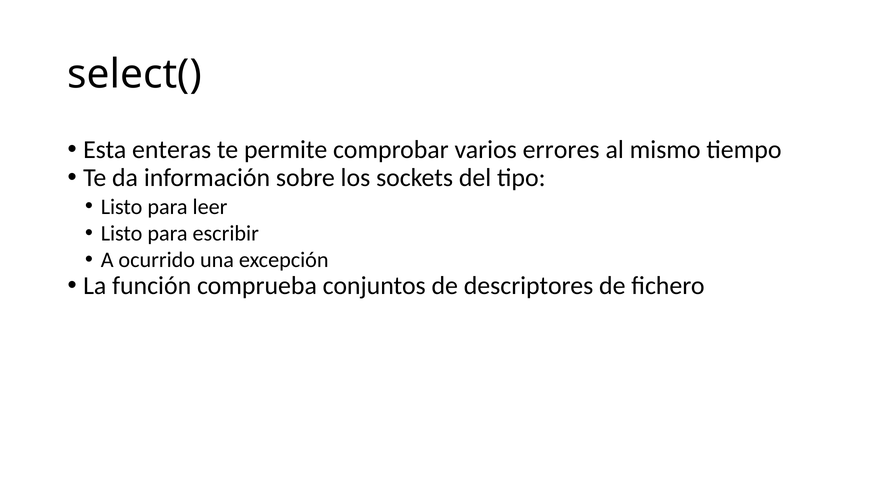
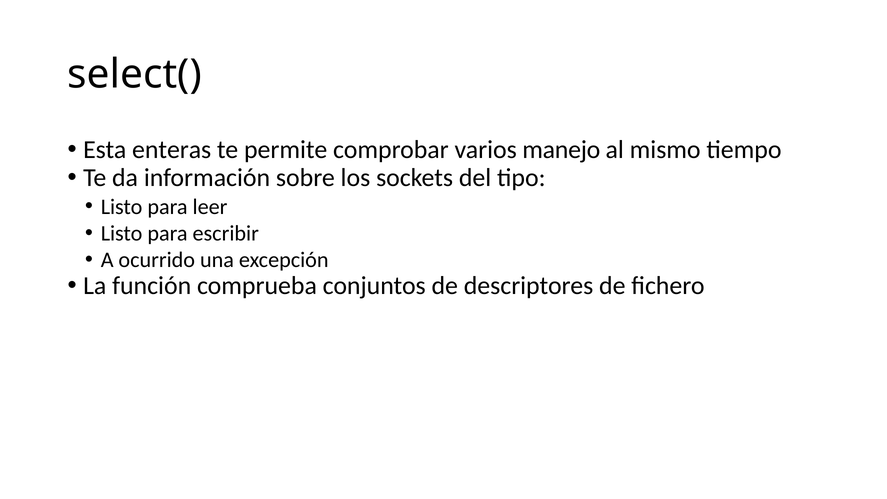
errores: errores -> manejo (561, 150)
